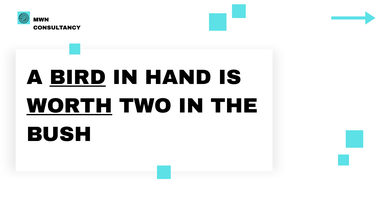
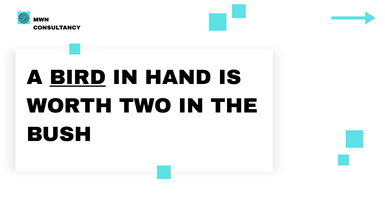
WORTH underline: present -> none (69, 106)
